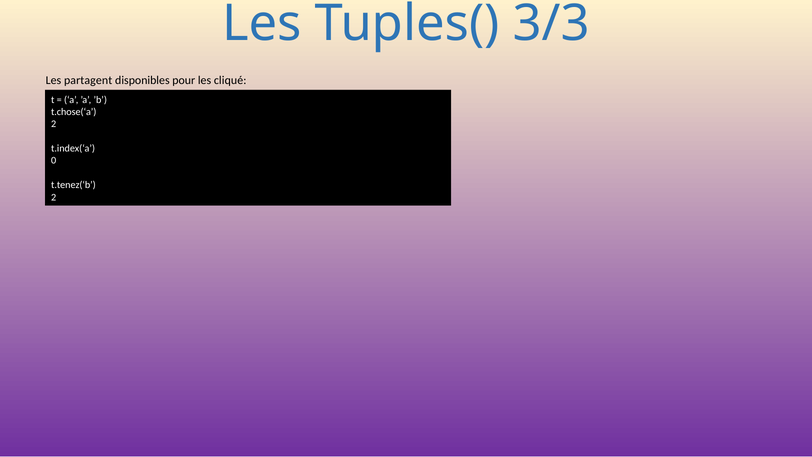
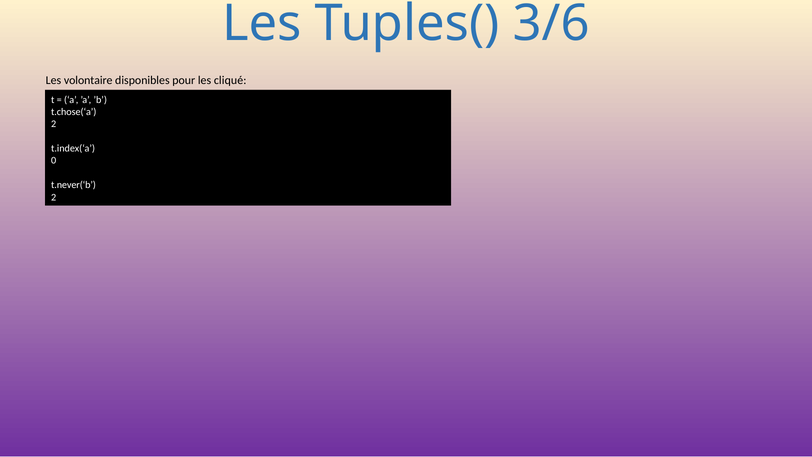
3/3: 3/3 -> 3/6 (551, 23)
partagent: partagent -> volontaire (88, 80)
t.tenez(‘b: t.tenez(‘b -> t.never(‘b (73, 185)
